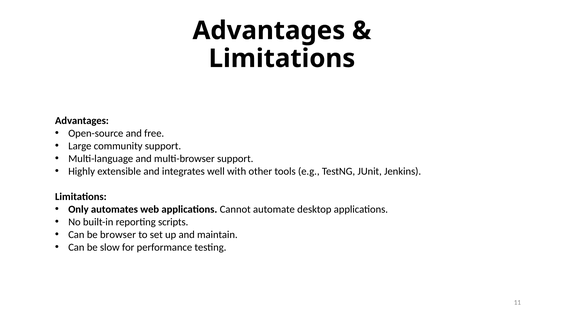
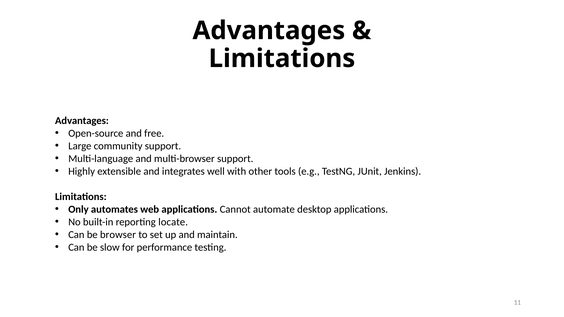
scripts: scripts -> locate (173, 222)
